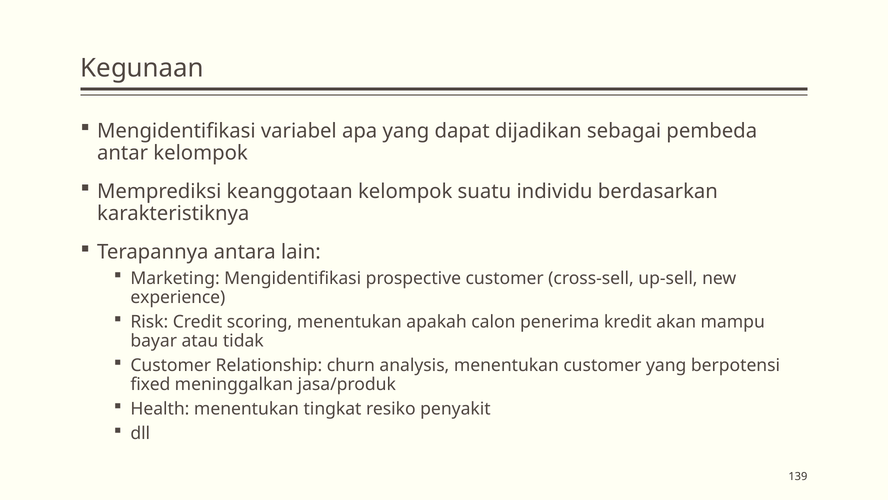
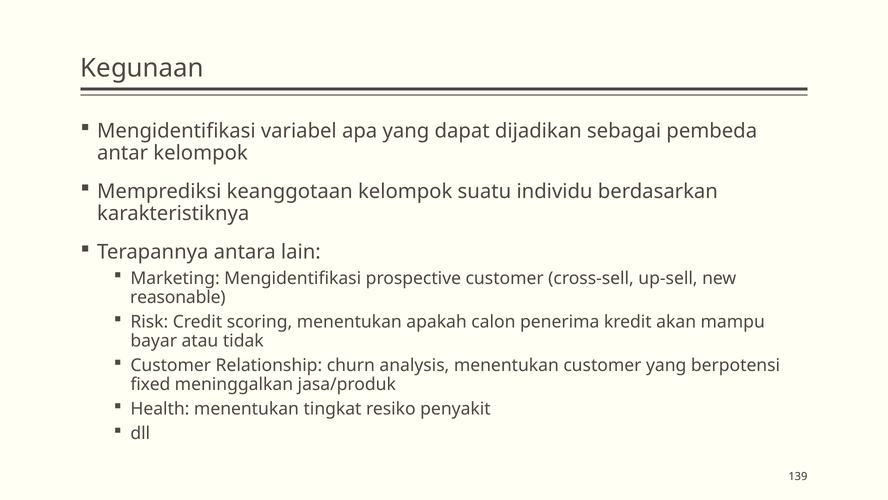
experience: experience -> reasonable (178, 297)
